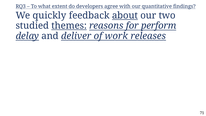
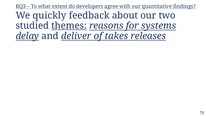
about underline: present -> none (125, 15)
perform: perform -> systems (159, 26)
work: work -> takes (116, 36)
